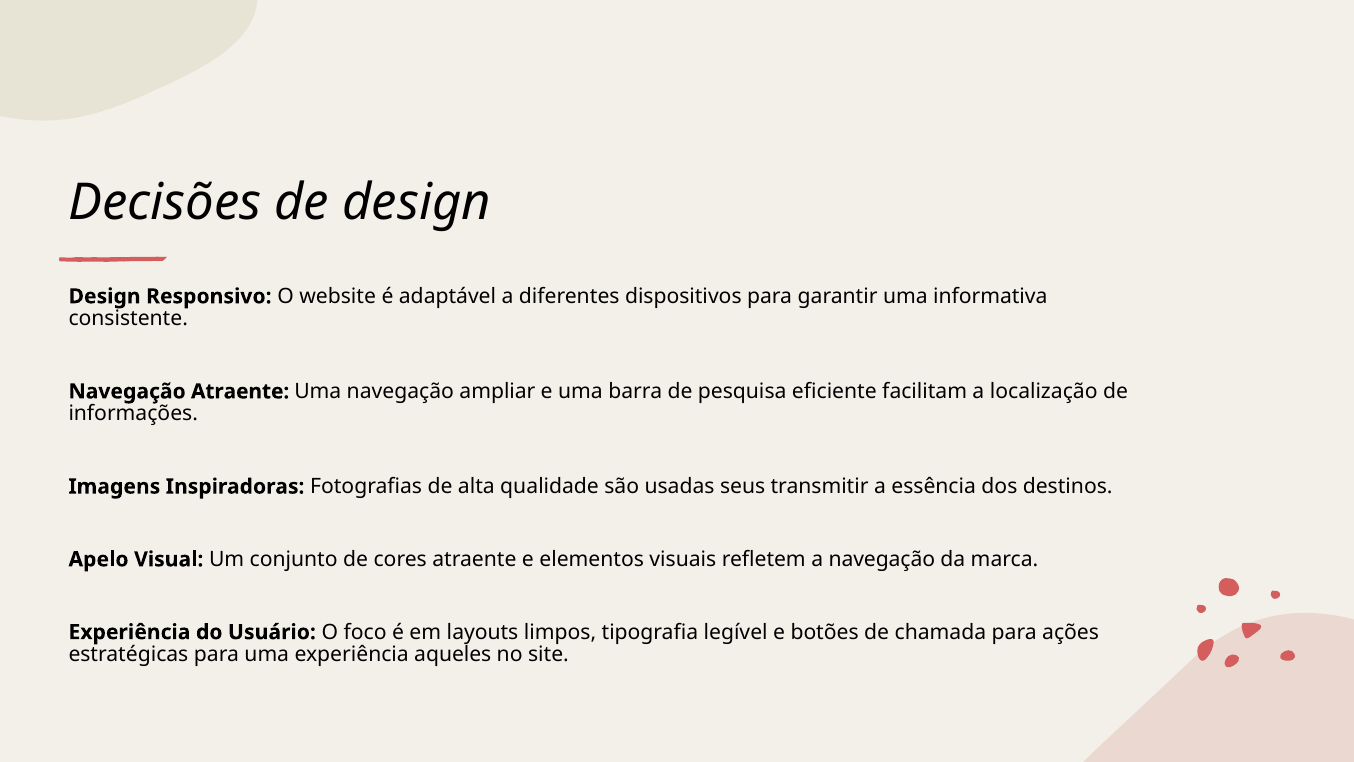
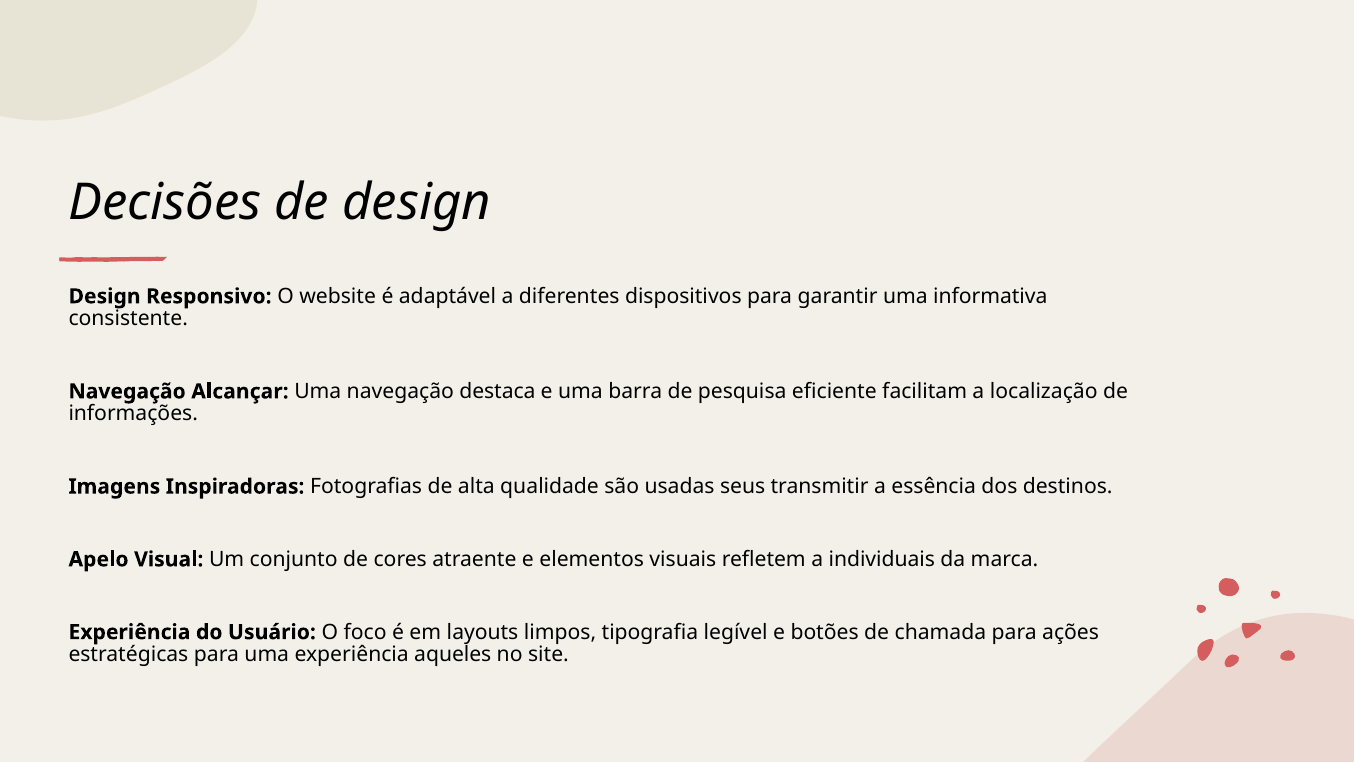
Navegação Atraente: Atraente -> Alcançar (240, 391)
ampliar: ampliar -> destaca (497, 391)
a navegação: navegação -> individuais (882, 559)
